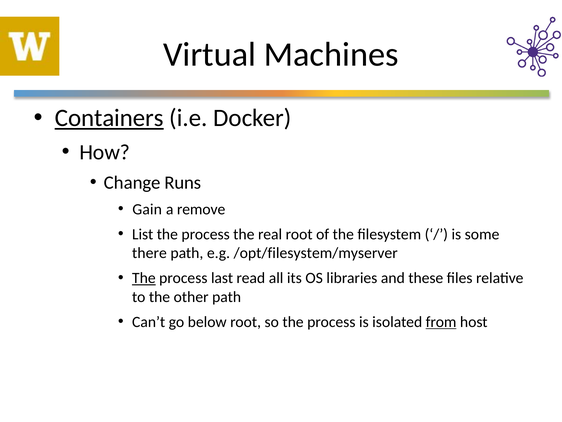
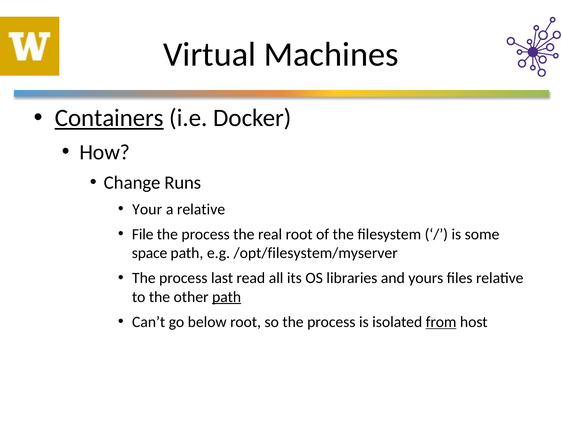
Gain: Gain -> Your (147, 209)
a remove: remove -> relative (201, 209)
List: List -> File (143, 234)
there: there -> space (150, 253)
The underline: present -> none (144, 278)
these: these -> yours (426, 278)
path underline: none -> present (227, 297)
